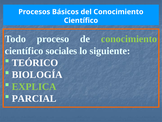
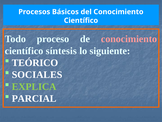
conocimiento colour: light green -> pink (129, 39)
sociales: sociales -> síntesis (61, 51)
BIOLOGÍA: BIOLOGÍA -> SOCIALES (37, 74)
